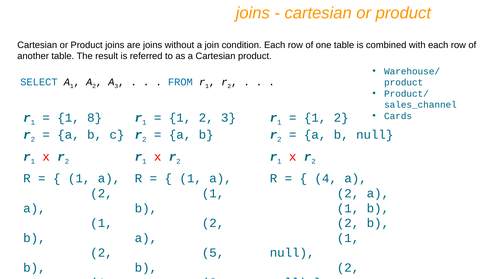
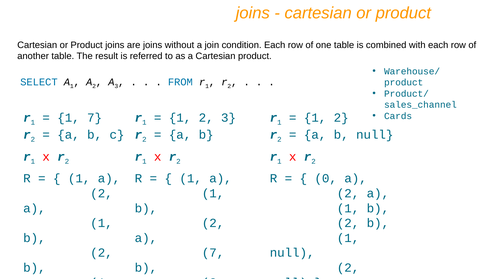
1 8: 8 -> 7 (95, 118)
4: 4 -> 0 (326, 179)
5: 5 -> 7 (213, 253)
